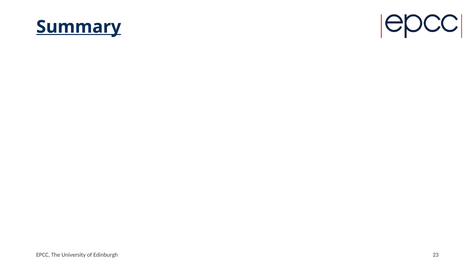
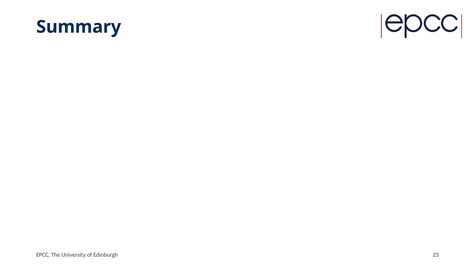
Summary underline: present -> none (79, 27)
